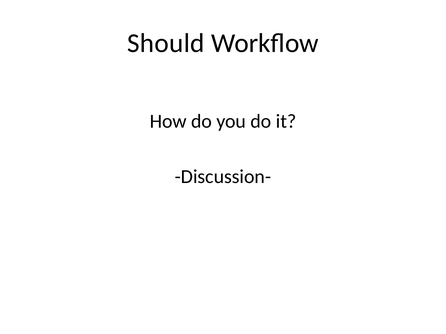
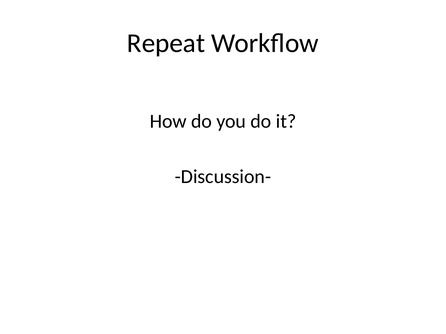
Should: Should -> Repeat (166, 43)
